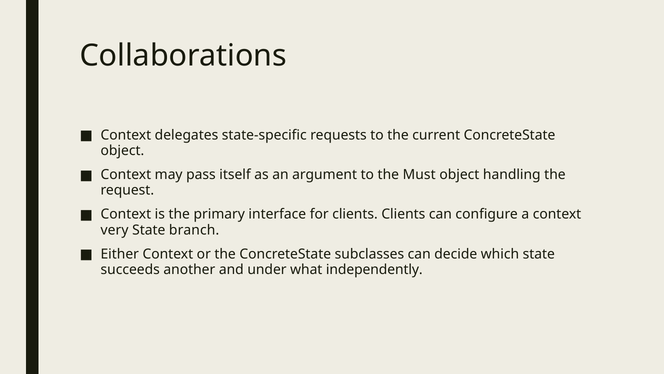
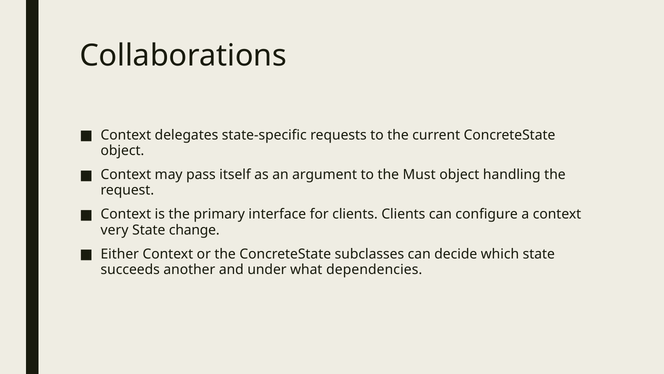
branch: branch -> change (194, 230)
independently: independently -> dependencies (374, 269)
